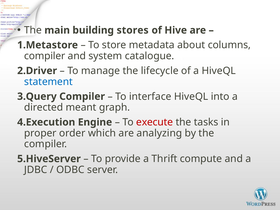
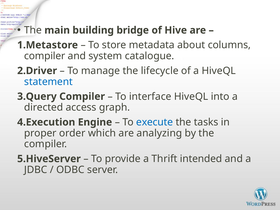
stores: stores -> bridge (133, 30)
meant: meant -> access (81, 107)
execute colour: red -> blue (155, 122)
compute: compute -> intended (201, 159)
